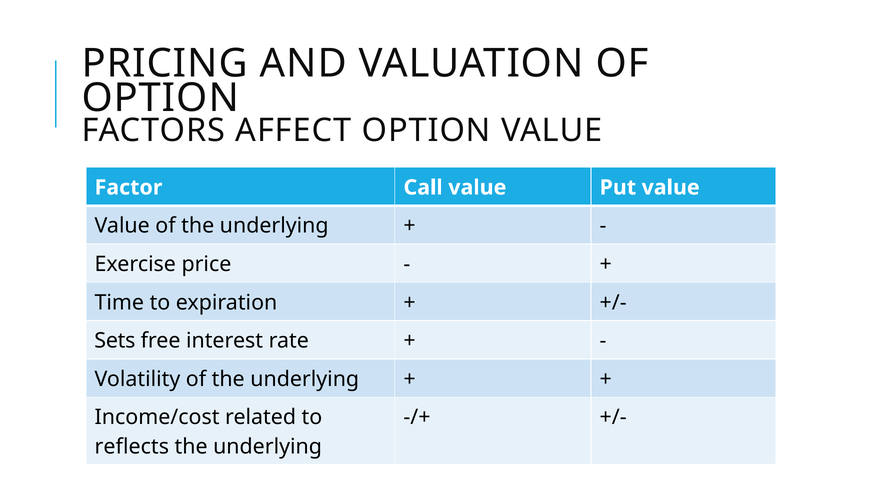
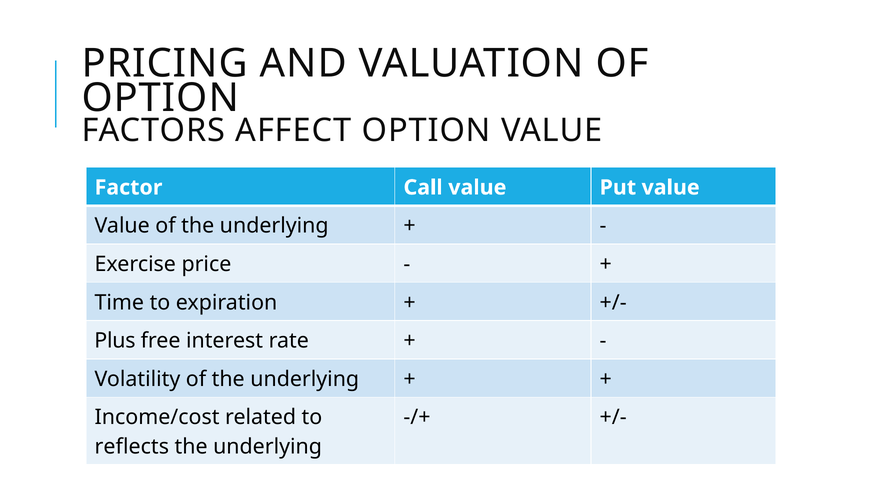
Sets: Sets -> Plus (115, 341)
